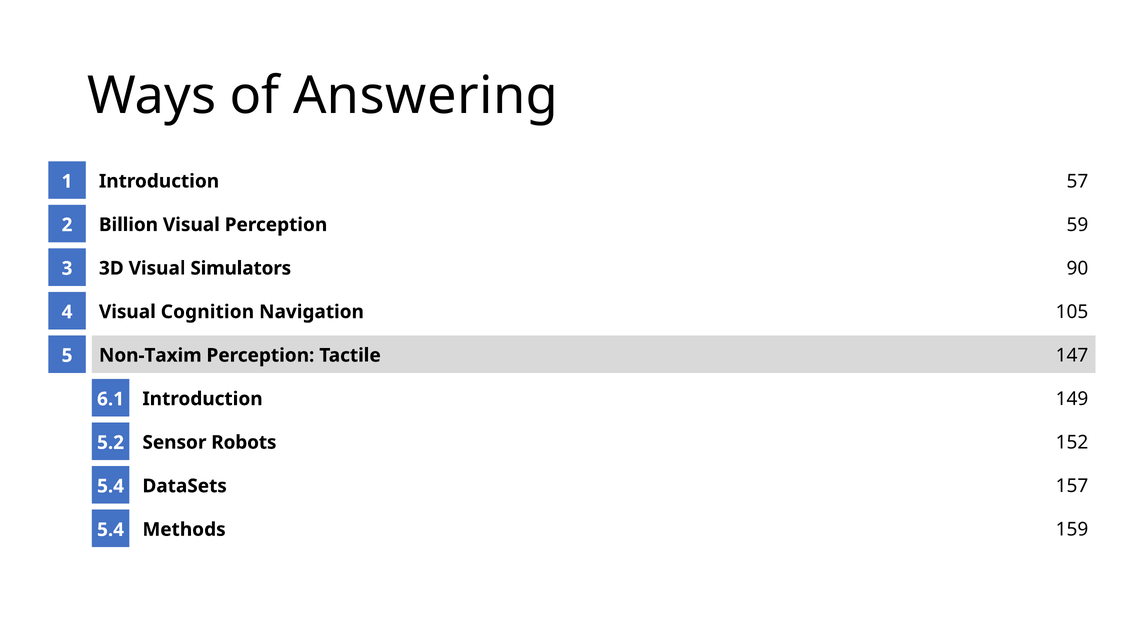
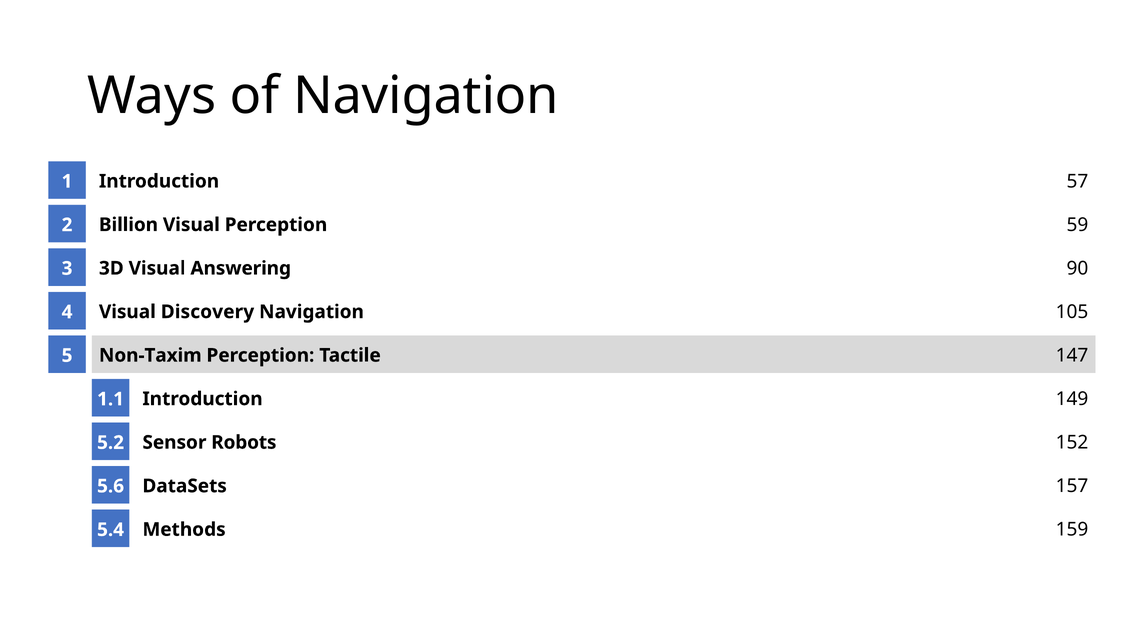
of Answering: Answering -> Navigation (426, 96)
Simulators: Simulators -> Answering (241, 268)
Cognition: Cognition -> Discovery (207, 312)
6.1: 6.1 -> 1.1 (111, 399)
5.4: 5.4 -> 5.6 (111, 486)
